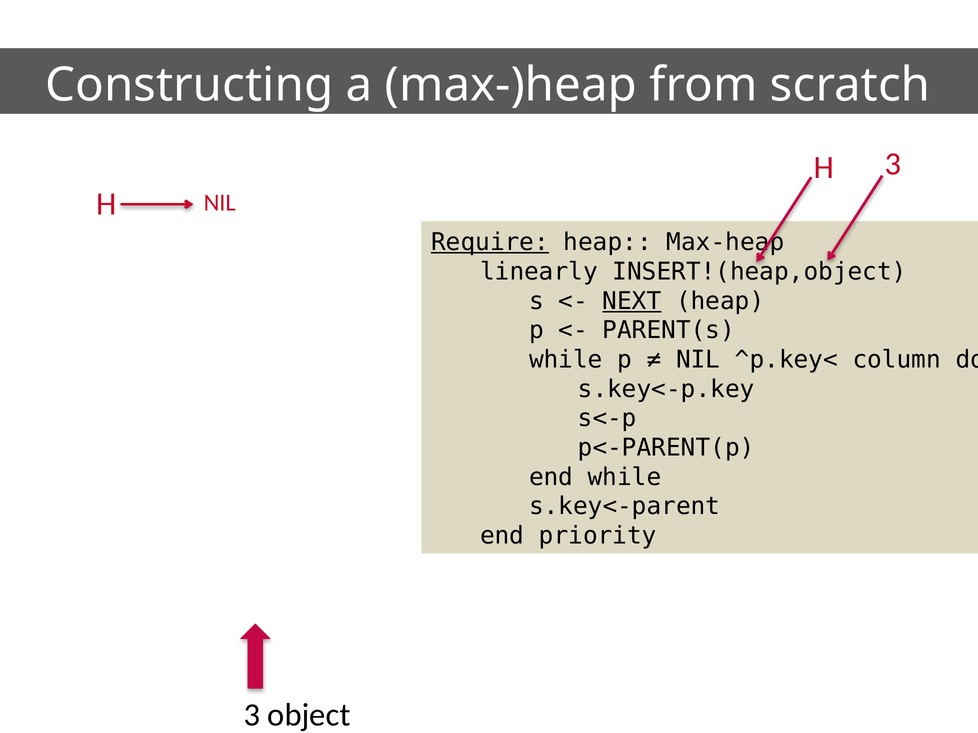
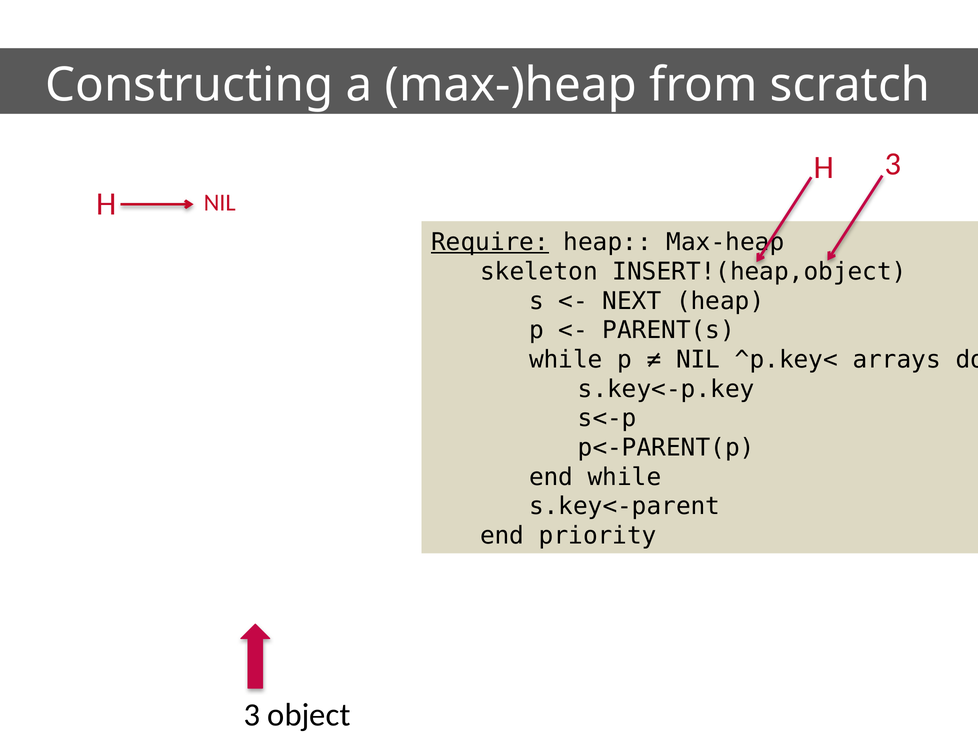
linearly: linearly -> skeleton (539, 272)
NEXT underline: present -> none (632, 301)
column: column -> arrays (897, 360)
